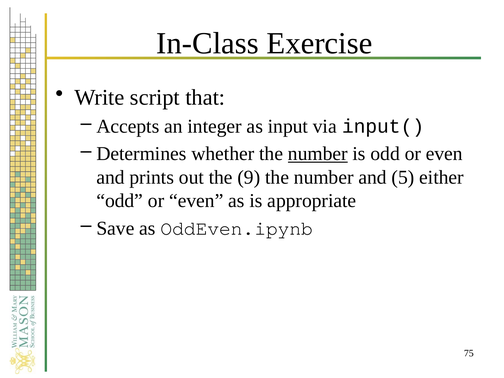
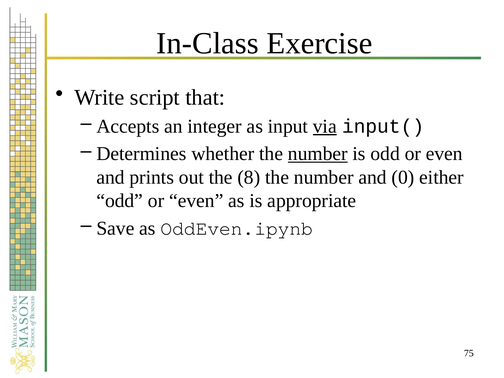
via underline: none -> present (325, 126)
9: 9 -> 8 (249, 177)
5: 5 -> 0 (403, 177)
